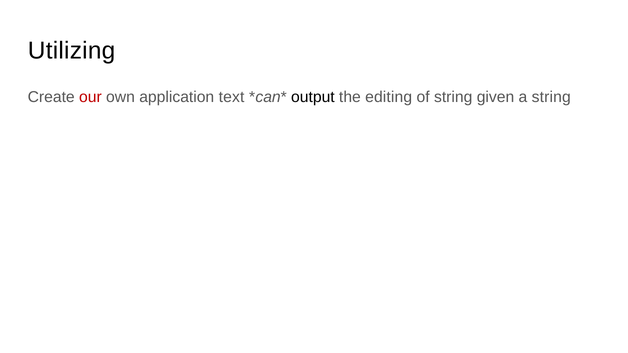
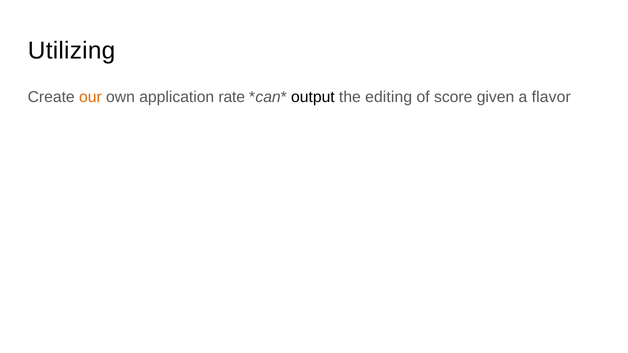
our colour: red -> orange (90, 97)
text: text -> rate (232, 97)
of string: string -> score (453, 97)
a string: string -> flavor (551, 97)
